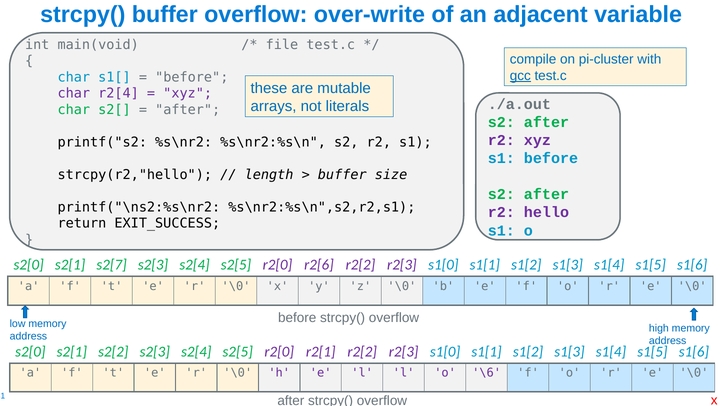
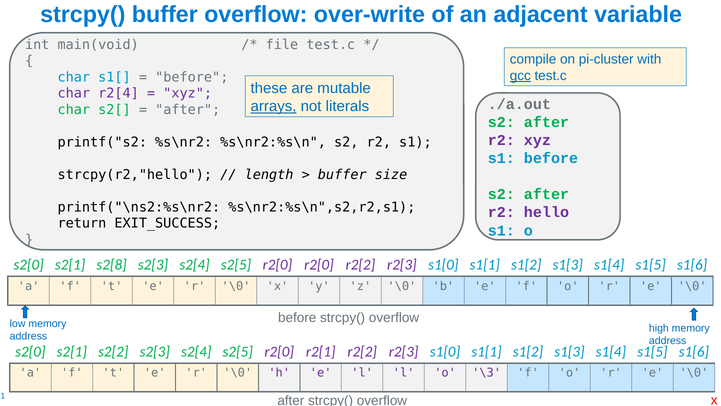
arrays underline: none -> present (274, 106)
s2[7: s2[7 -> s2[8 (112, 264)
r2[0 r2[6: r2[6 -> r2[0 (319, 264)
\6: \6 -> \3 (487, 373)
